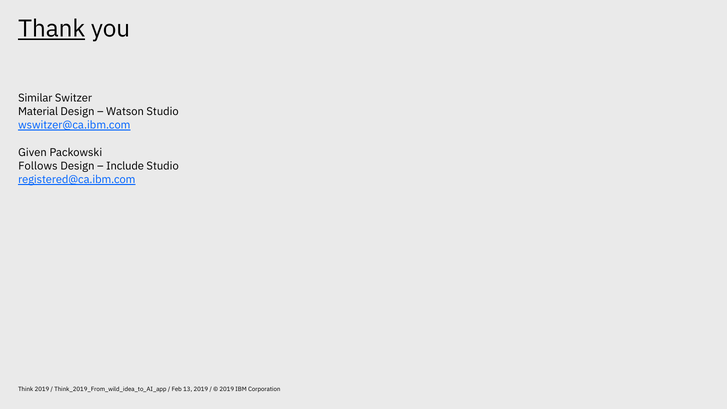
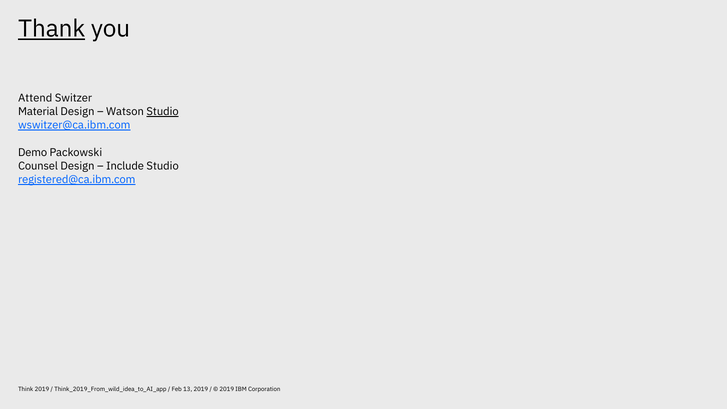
Similar: Similar -> Attend (35, 98)
Studio underline: none -> present (163, 112)
Given: Given -> Demo (33, 153)
Follows: Follows -> Counsel (38, 166)
